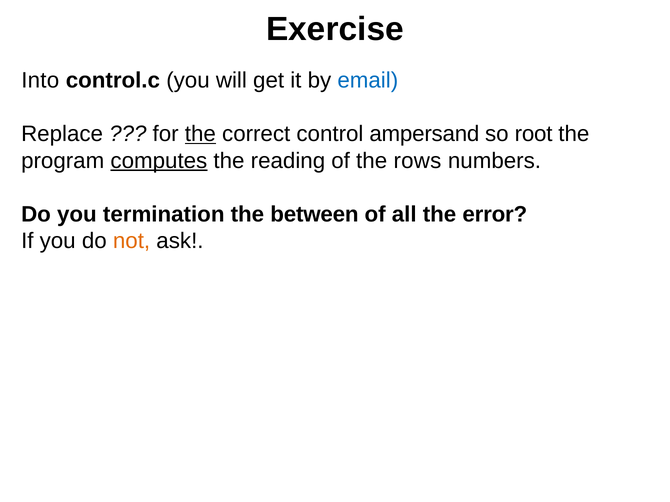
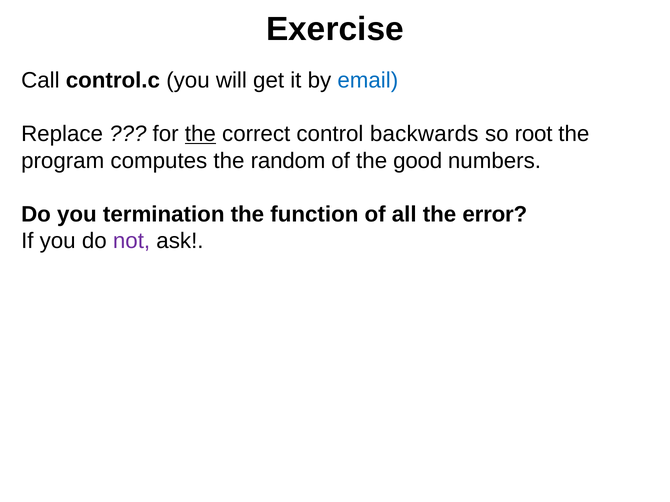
Into: Into -> Call (40, 80)
ampersand: ampersand -> backwards (424, 134)
computes underline: present -> none (159, 161)
reading: reading -> random (288, 161)
rows: rows -> good (418, 161)
between: between -> function (314, 214)
not colour: orange -> purple (132, 241)
